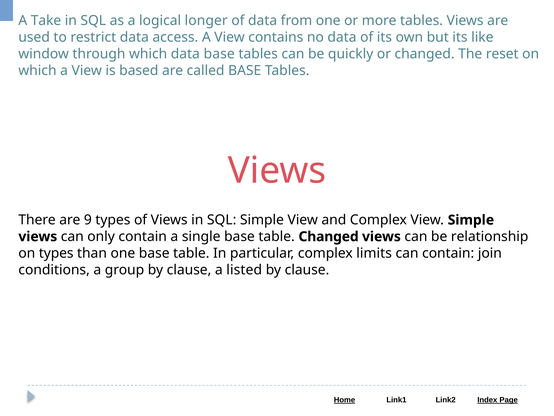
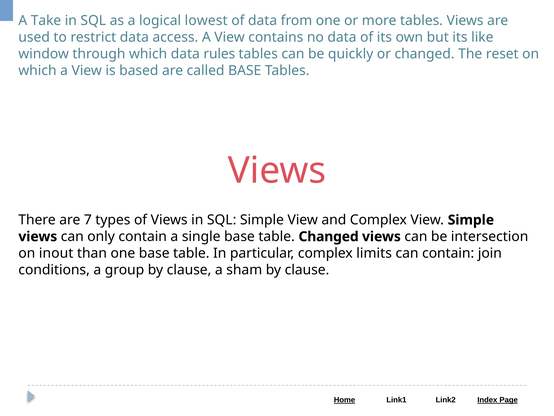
longer: longer -> lowest (206, 21)
data base: base -> rules (219, 54)
9: 9 -> 7 (88, 220)
relationship: relationship -> intersection (490, 236)
on types: types -> inout (56, 253)
listed: listed -> sham (244, 270)
